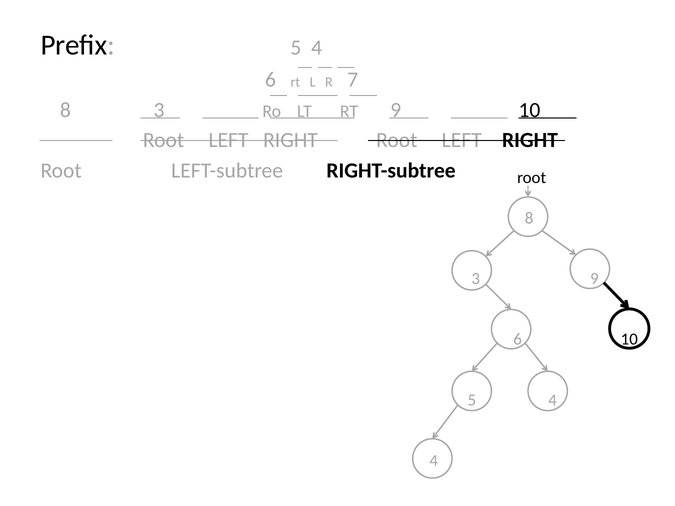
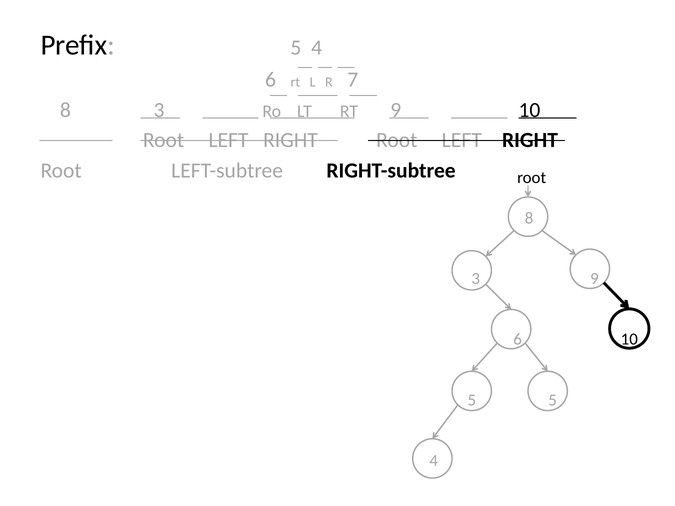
4: 4 -> 5 (553, 400)
